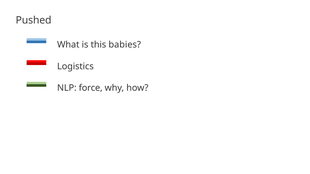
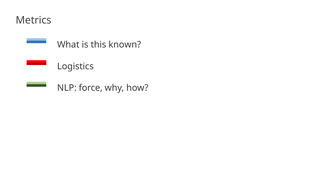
Pushed: Pushed -> Metrics (34, 20)
babies: babies -> known (125, 45)
